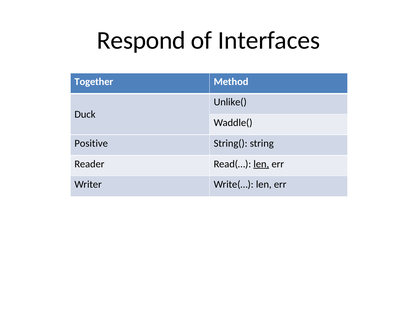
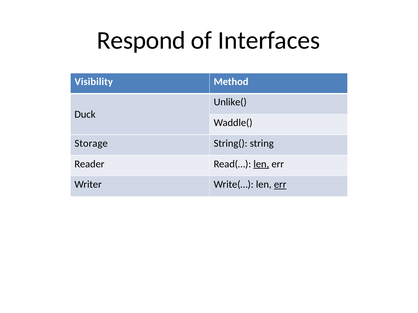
Together: Together -> Visibility (94, 82)
Positive: Positive -> Storage (91, 144)
err underline: none -> present (280, 185)
